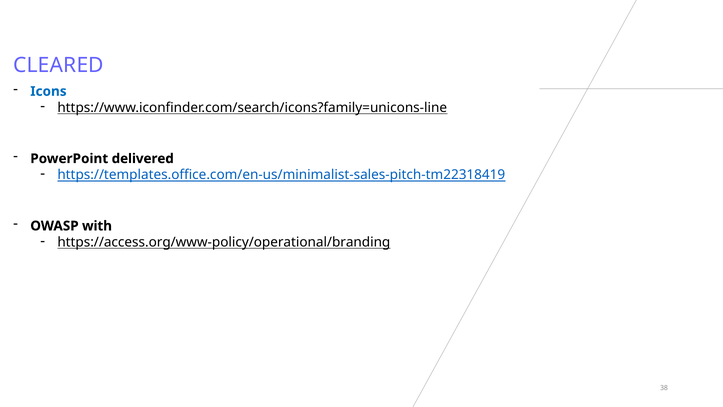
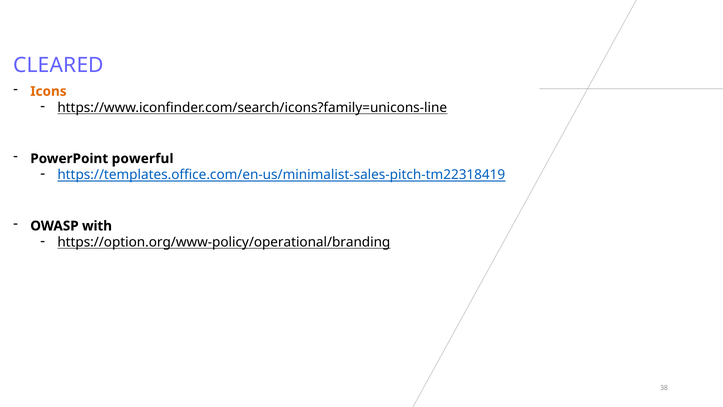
Icons colour: blue -> orange (48, 91)
delivered: delivered -> powerful (143, 159)
https://access.org/www-policy/operational/branding: https://access.org/www-policy/operational/branding -> https://option.org/www-policy/operational/branding (224, 242)
